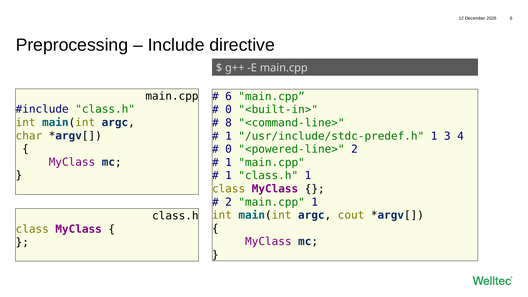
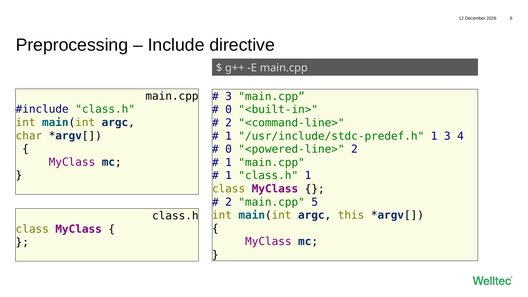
6: 6 -> 3 (229, 96)
8: 8 -> 2 (229, 123)
main.cpp 1: 1 -> 5 (315, 202)
cout: cout -> this (351, 215)
